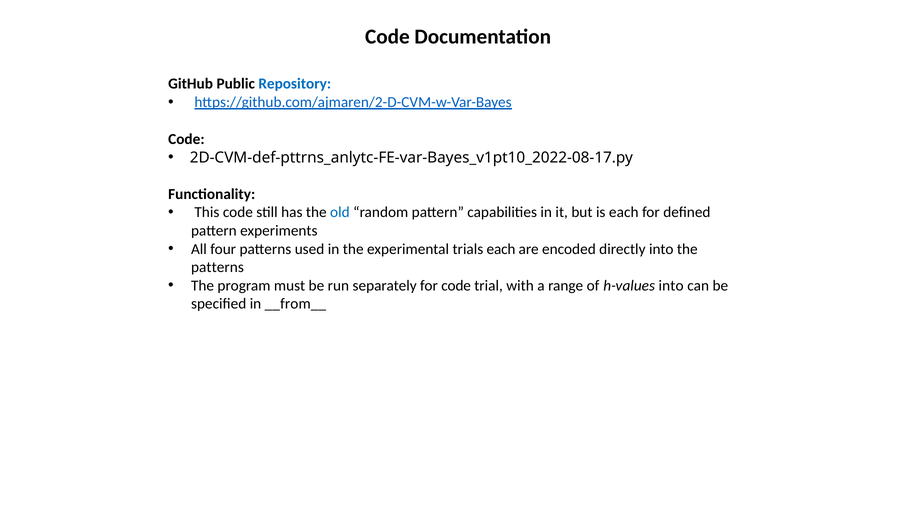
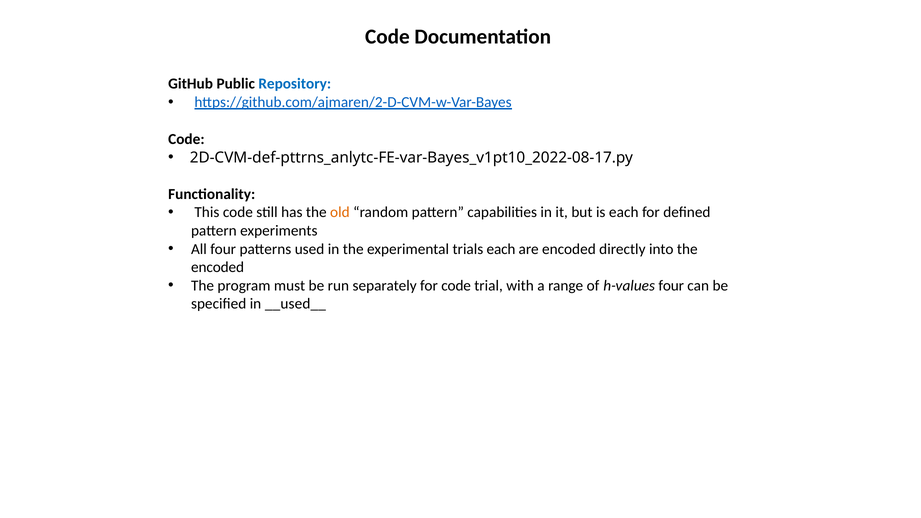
old colour: blue -> orange (340, 212)
patterns: patterns -> encoded (218, 267)
h-values into: into -> four (671, 286)
__from__: __from__ -> __used__ (295, 304)
